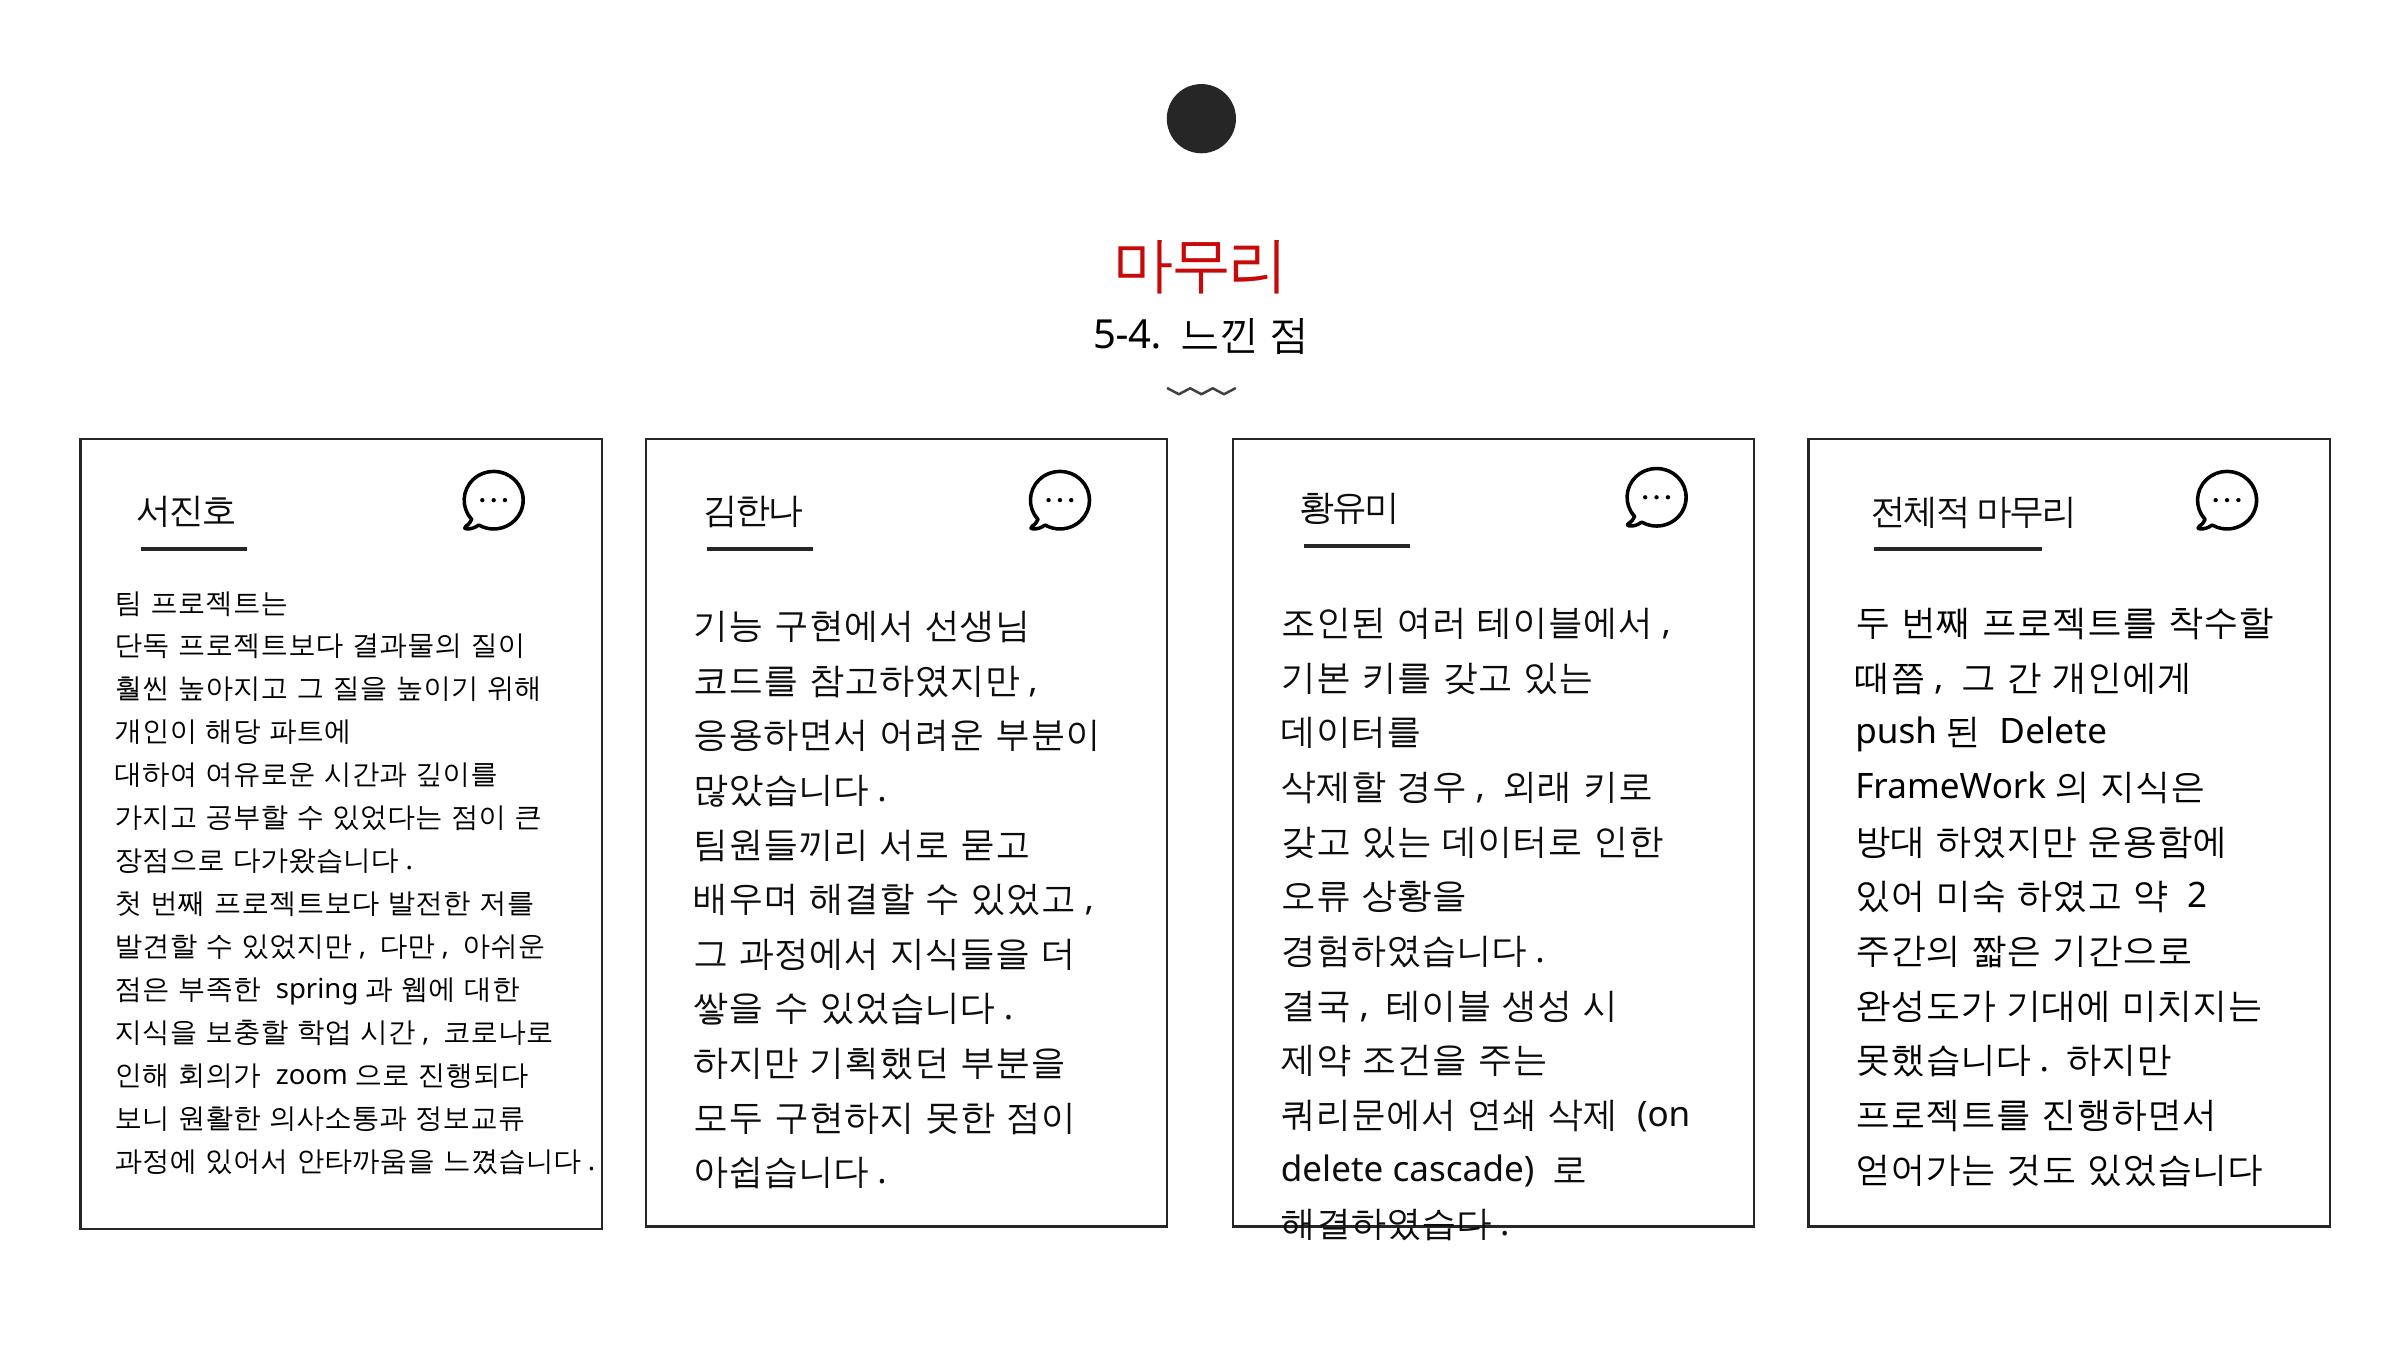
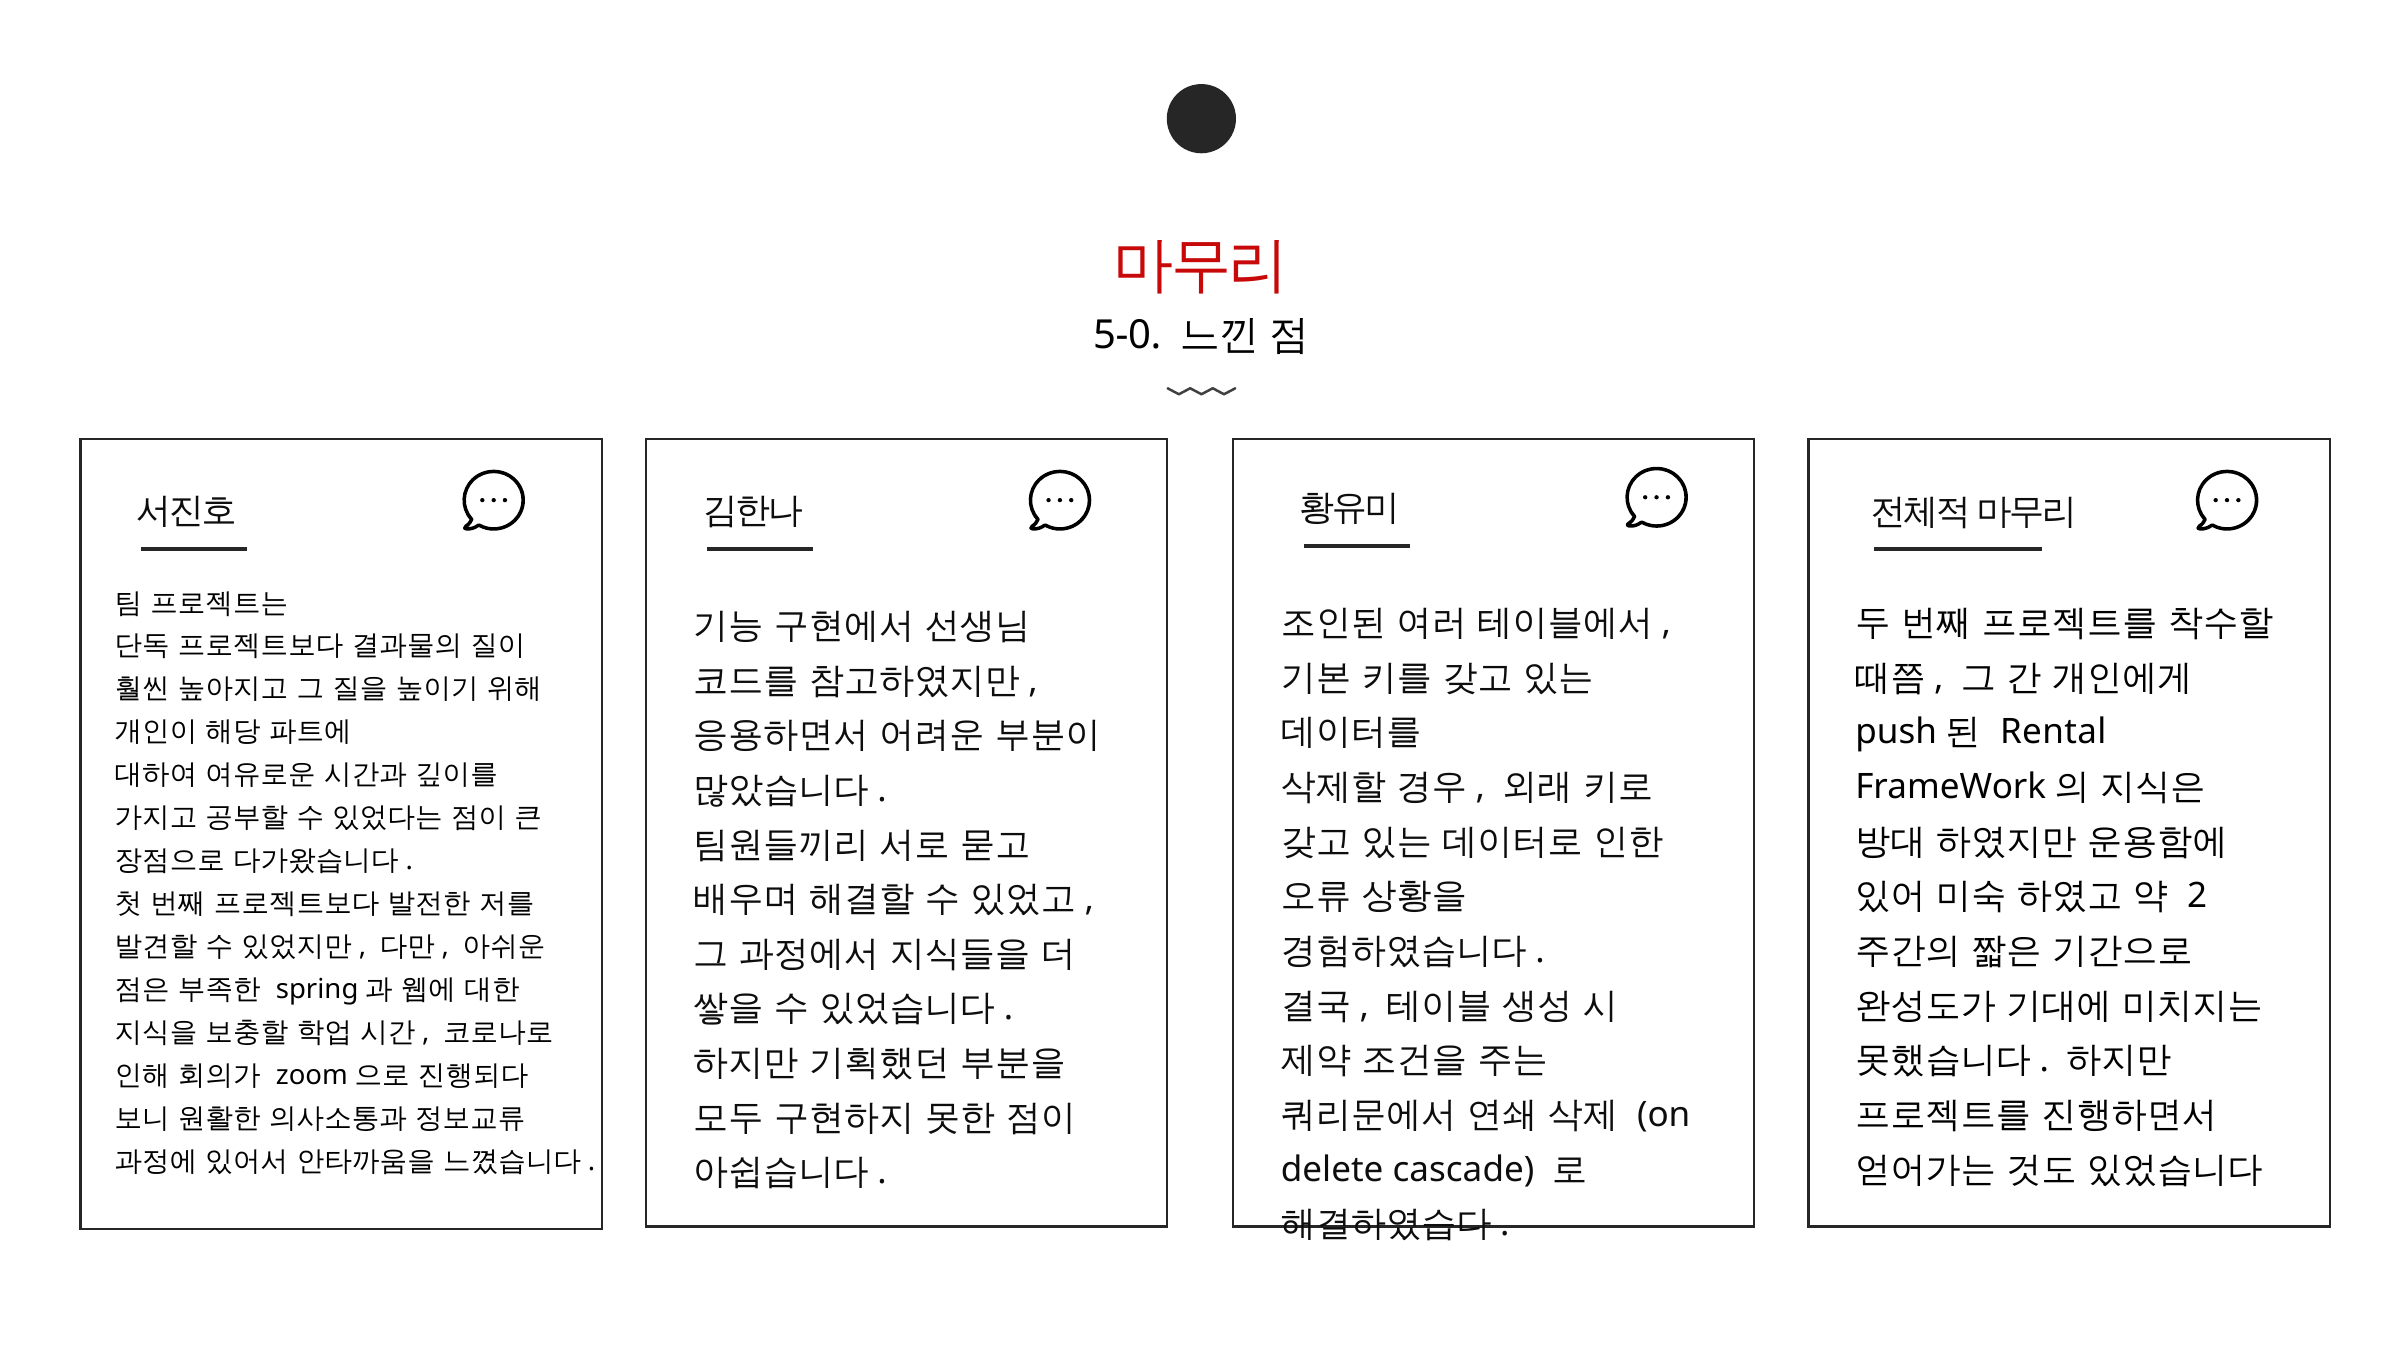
5-4: 5-4 -> 5-0 (1127, 335)
Delete: Delete -> Rental (2053, 732)
